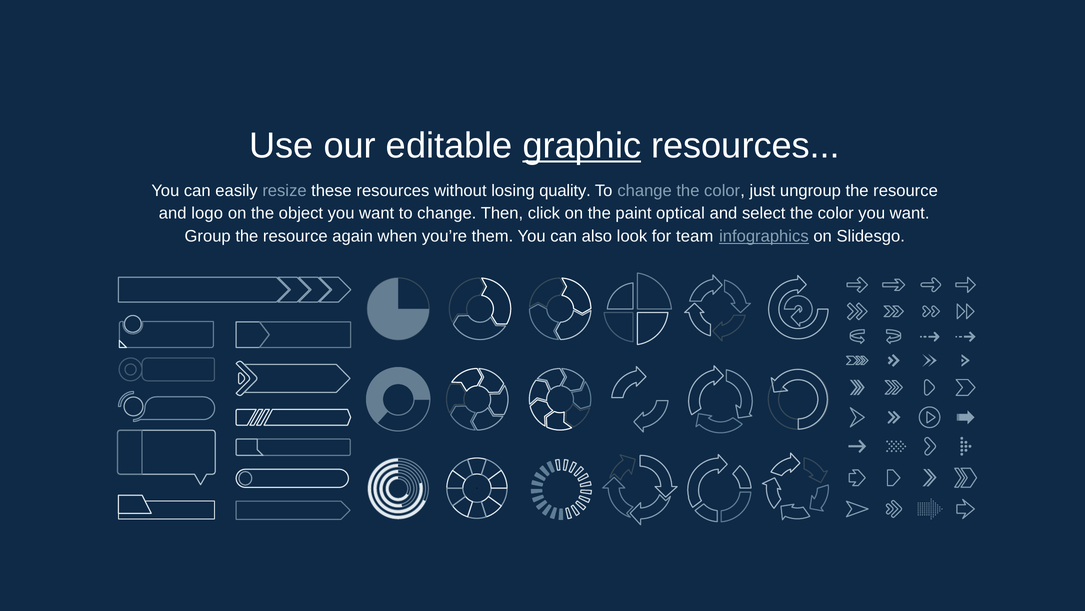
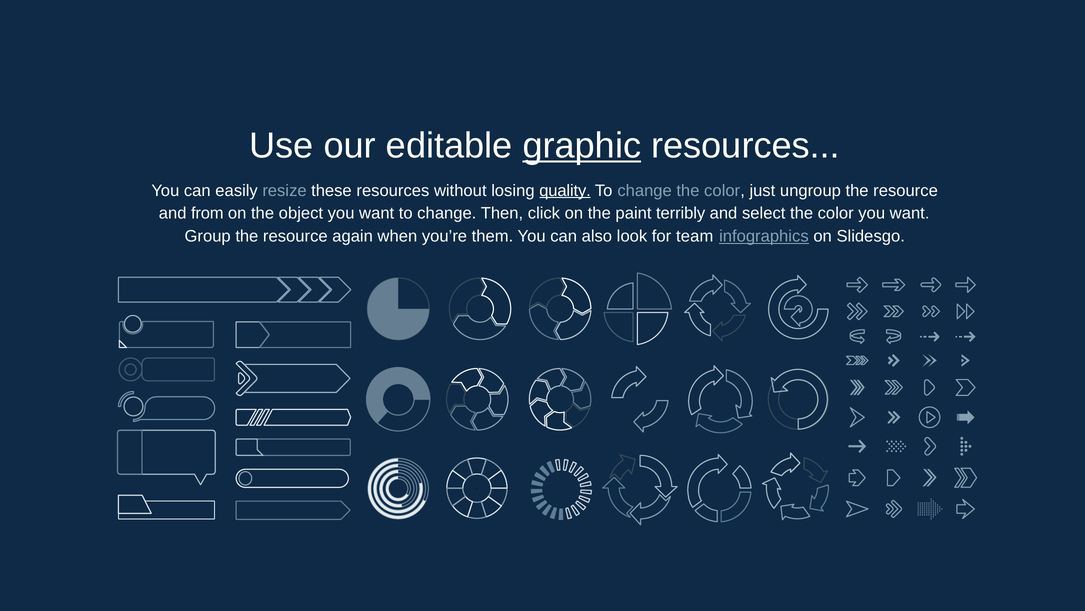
quality underline: none -> present (565, 190)
logo: logo -> from (207, 213)
optical: optical -> terribly (681, 213)
